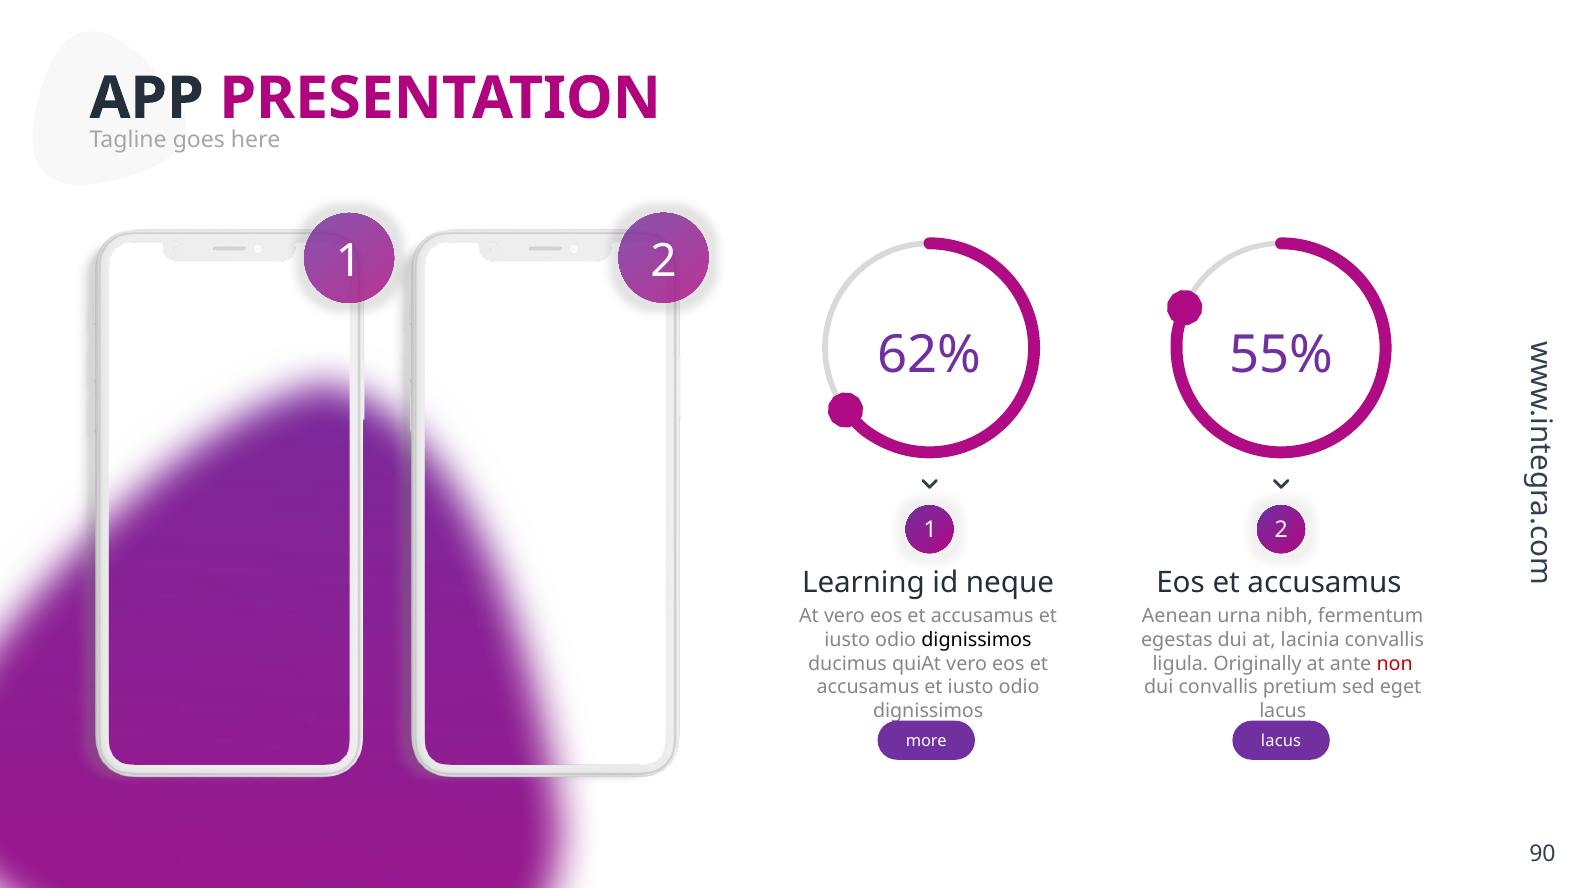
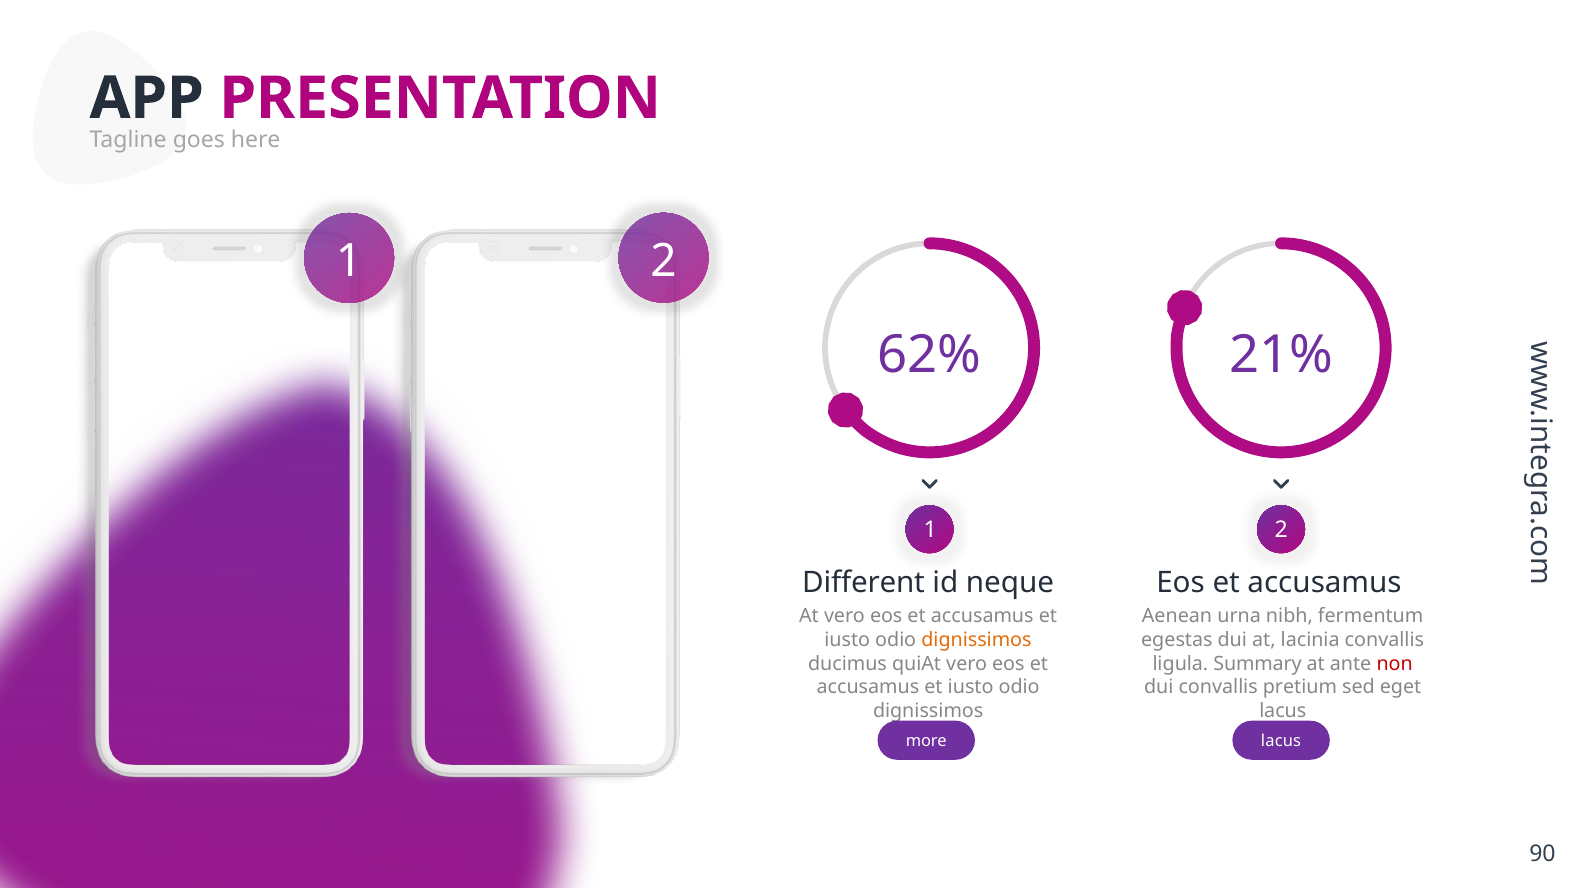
55%: 55% -> 21% (1281, 355)
Learning: Learning -> Different (864, 583)
dignissimos colour: black -> orange (976, 640)
Originally: Originally -> Summary (1258, 664)
